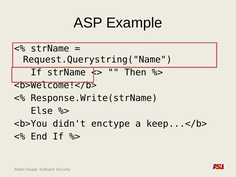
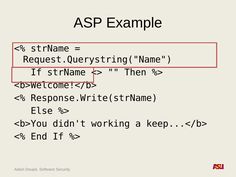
enctype: enctype -> working (111, 124)
